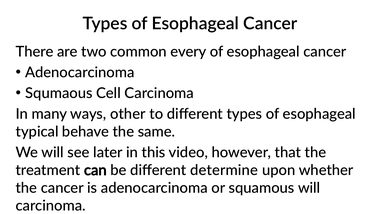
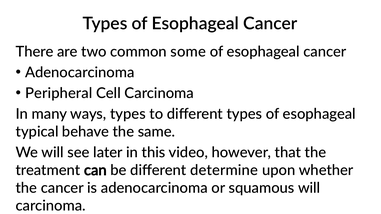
every: every -> some (188, 52)
Squmaous: Squmaous -> Peripheral (59, 93)
ways other: other -> types (128, 114)
